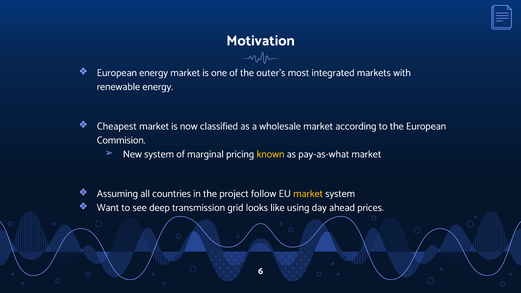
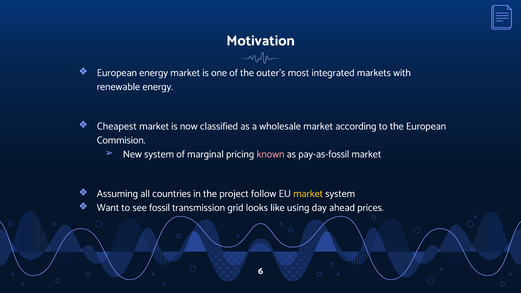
known colour: yellow -> pink (270, 154)
pay-as-what: pay-as-what -> pay-as-fossil (324, 154)
deep: deep -> fossil (160, 208)
